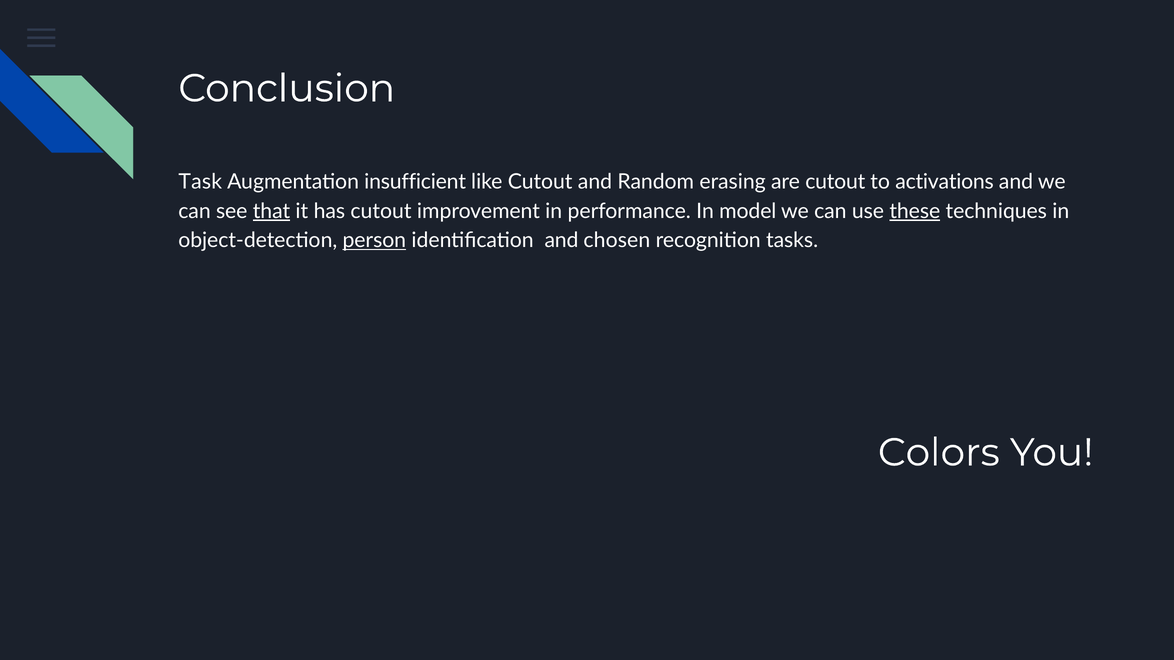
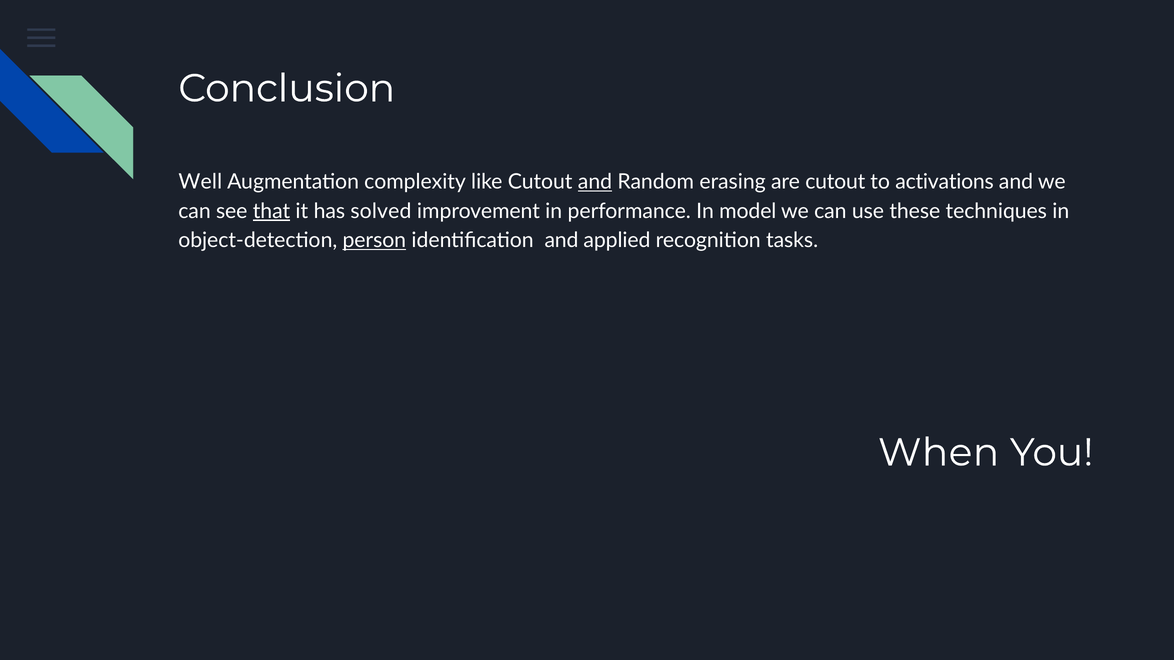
Task: Task -> Well (200, 182)
insufficient: insufficient -> complexity (415, 182)
and underline: none -> present (595, 182)
has cutout: cutout -> solved (381, 211)
these underline: present -> none (915, 211)
chosen: chosen -> applied (617, 241)
Colors: Colors -> When (939, 453)
